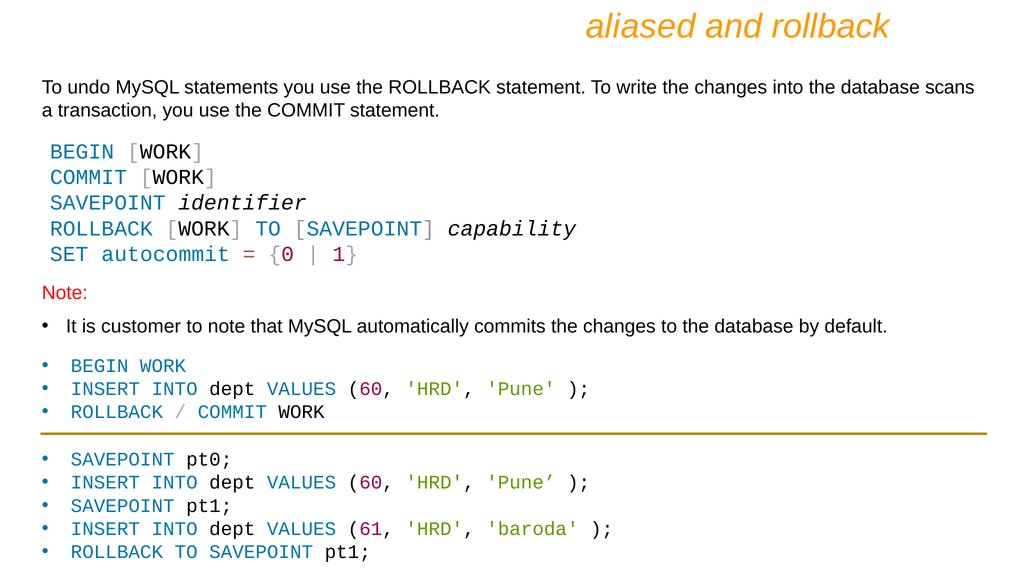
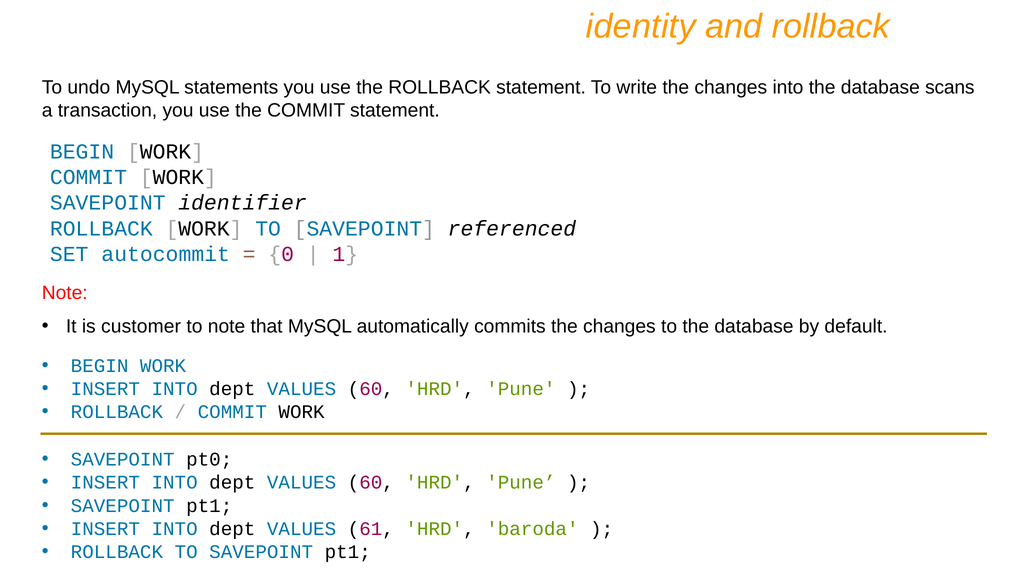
aliased: aliased -> identity (641, 27)
capability: capability -> referenced (512, 229)
